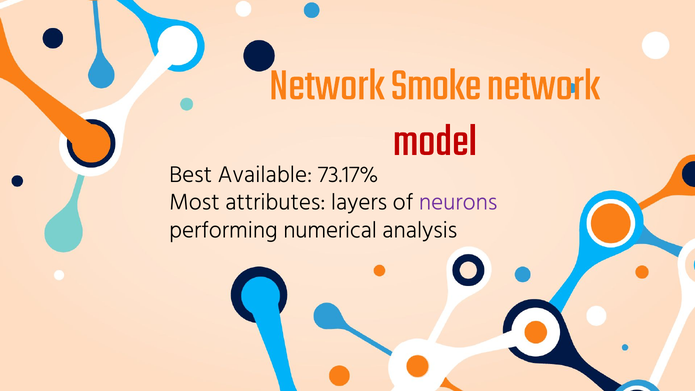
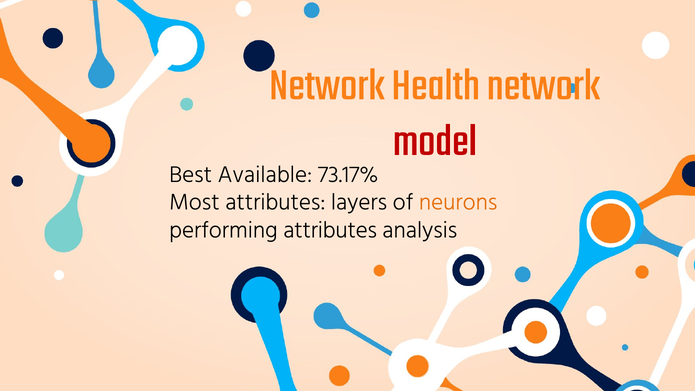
Smoke: Smoke -> Health (436, 84)
neurons colour: purple -> orange (458, 202)
performing numerical: numerical -> attributes (330, 230)
